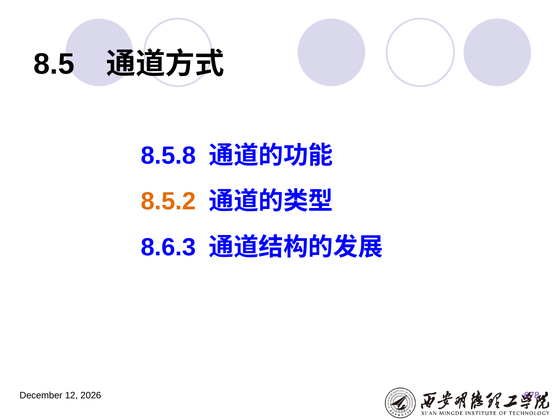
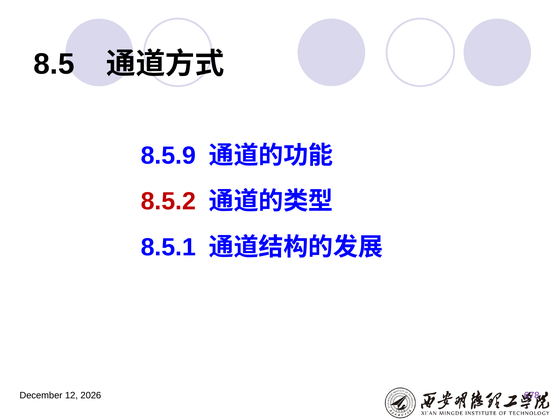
8.5.8: 8.5.8 -> 8.5.9 (168, 156)
8.5.2 colour: orange -> red (168, 202)
8.6.3: 8.6.3 -> 8.5.1 (168, 247)
